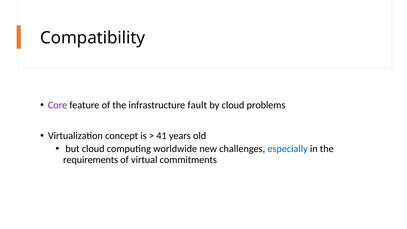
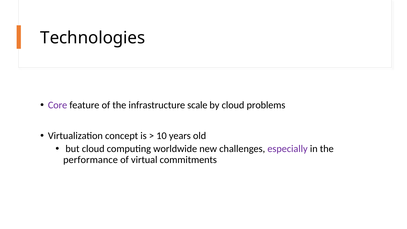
Compatibility: Compatibility -> Technologies (93, 38)
fault: fault -> scale (197, 105)
41: 41 -> 10 (162, 136)
especially colour: blue -> purple (288, 149)
requirements: requirements -> performance (91, 160)
